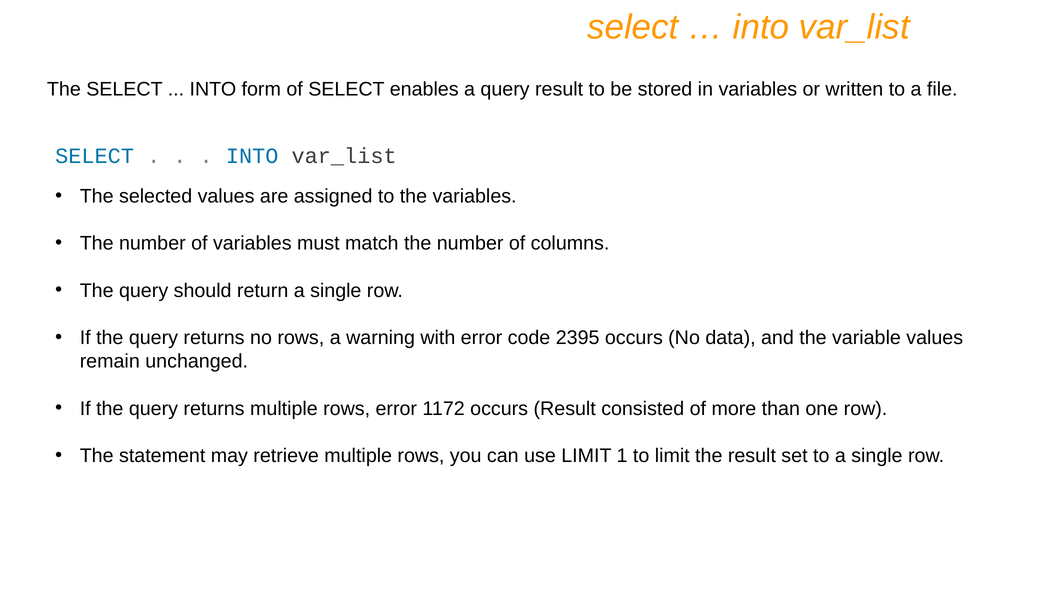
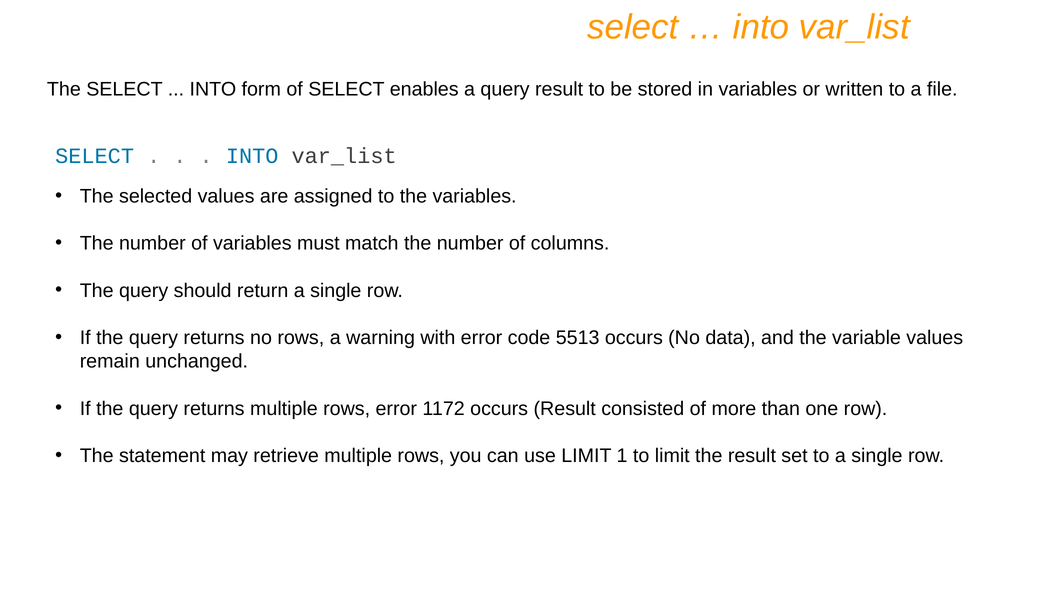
2395: 2395 -> 5513 (578, 338)
